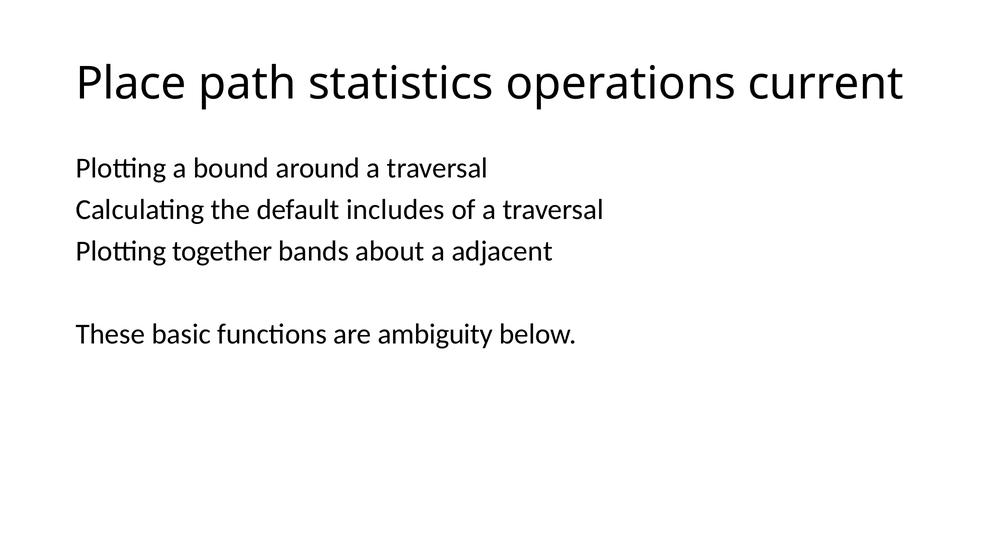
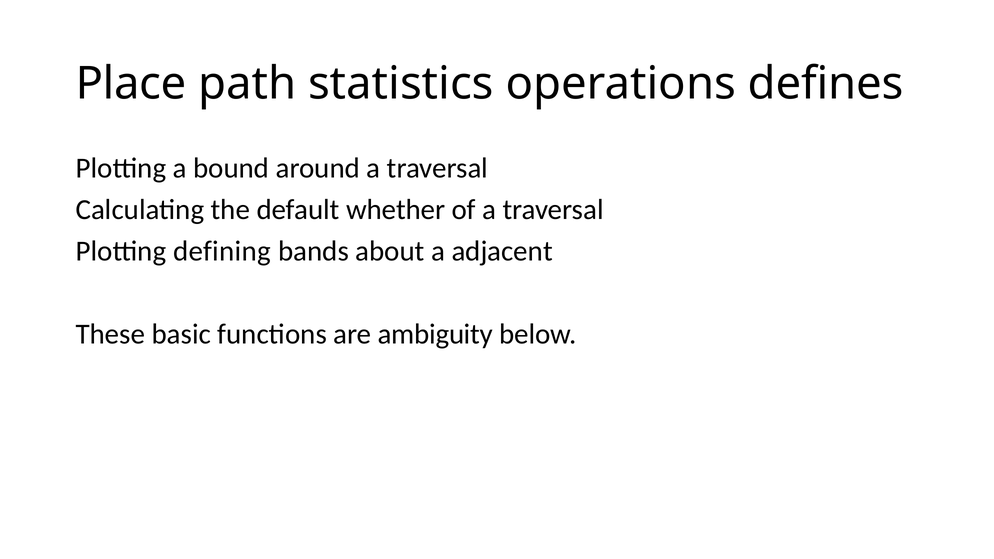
current: current -> defines (826, 83)
includes: includes -> whether (396, 210)
together: together -> defining (222, 251)
